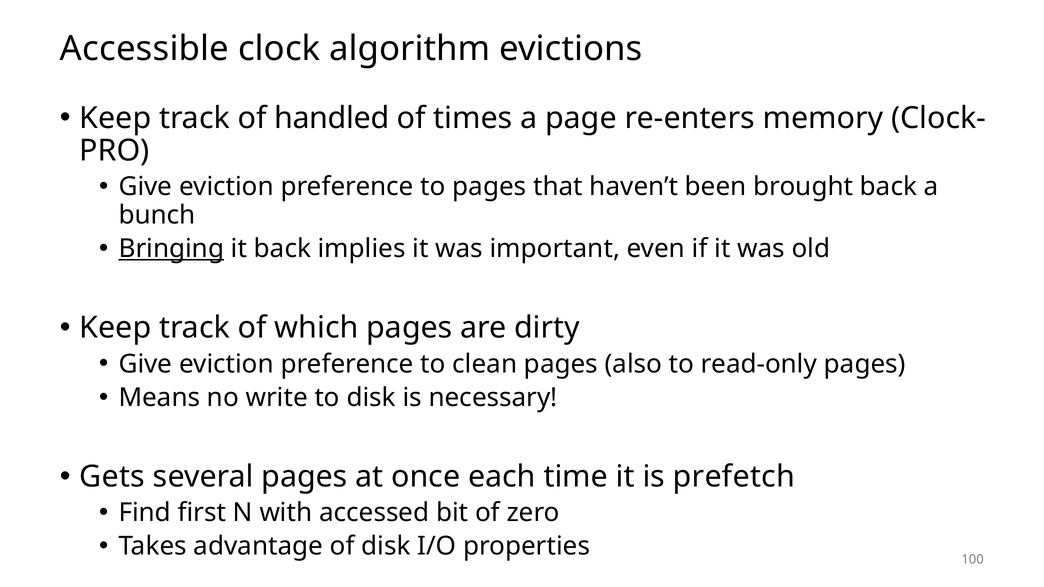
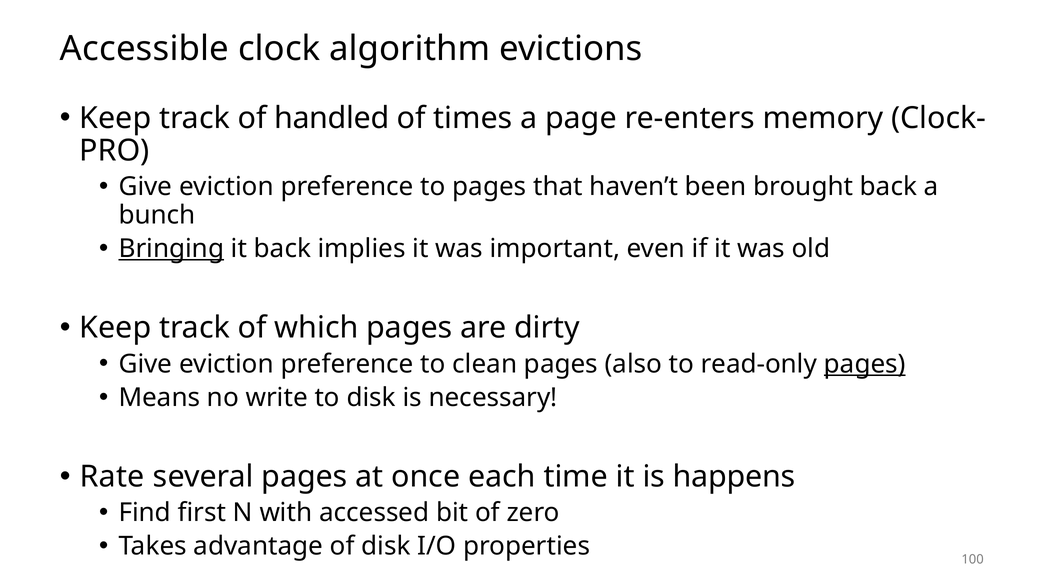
pages underline: none -> present (865, 364)
Gets: Gets -> Rate (112, 477)
prefetch: prefetch -> happens (734, 477)
